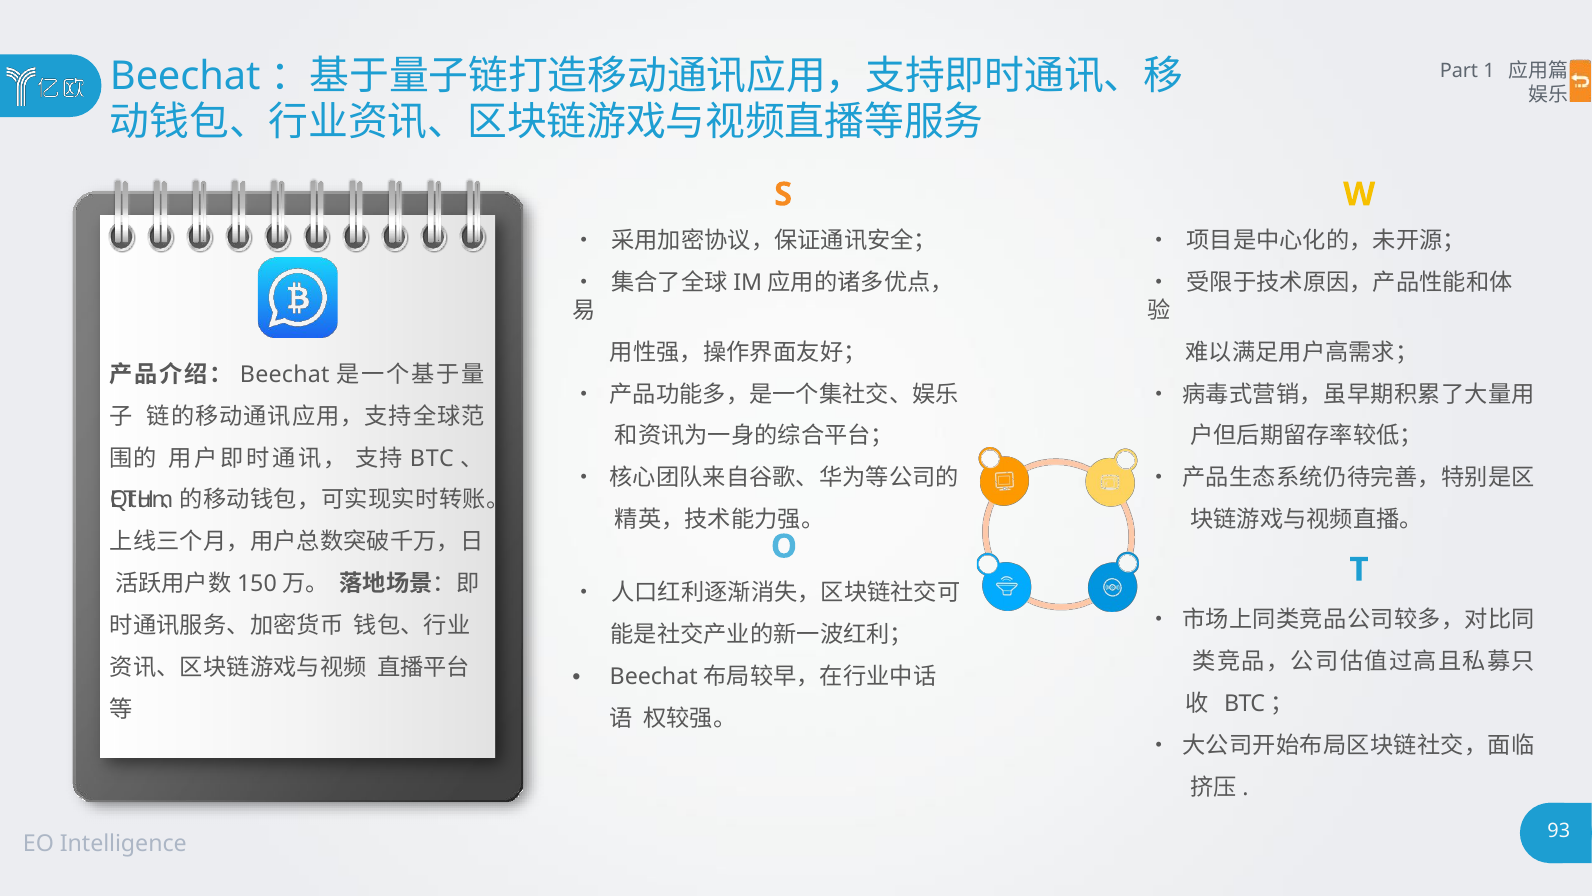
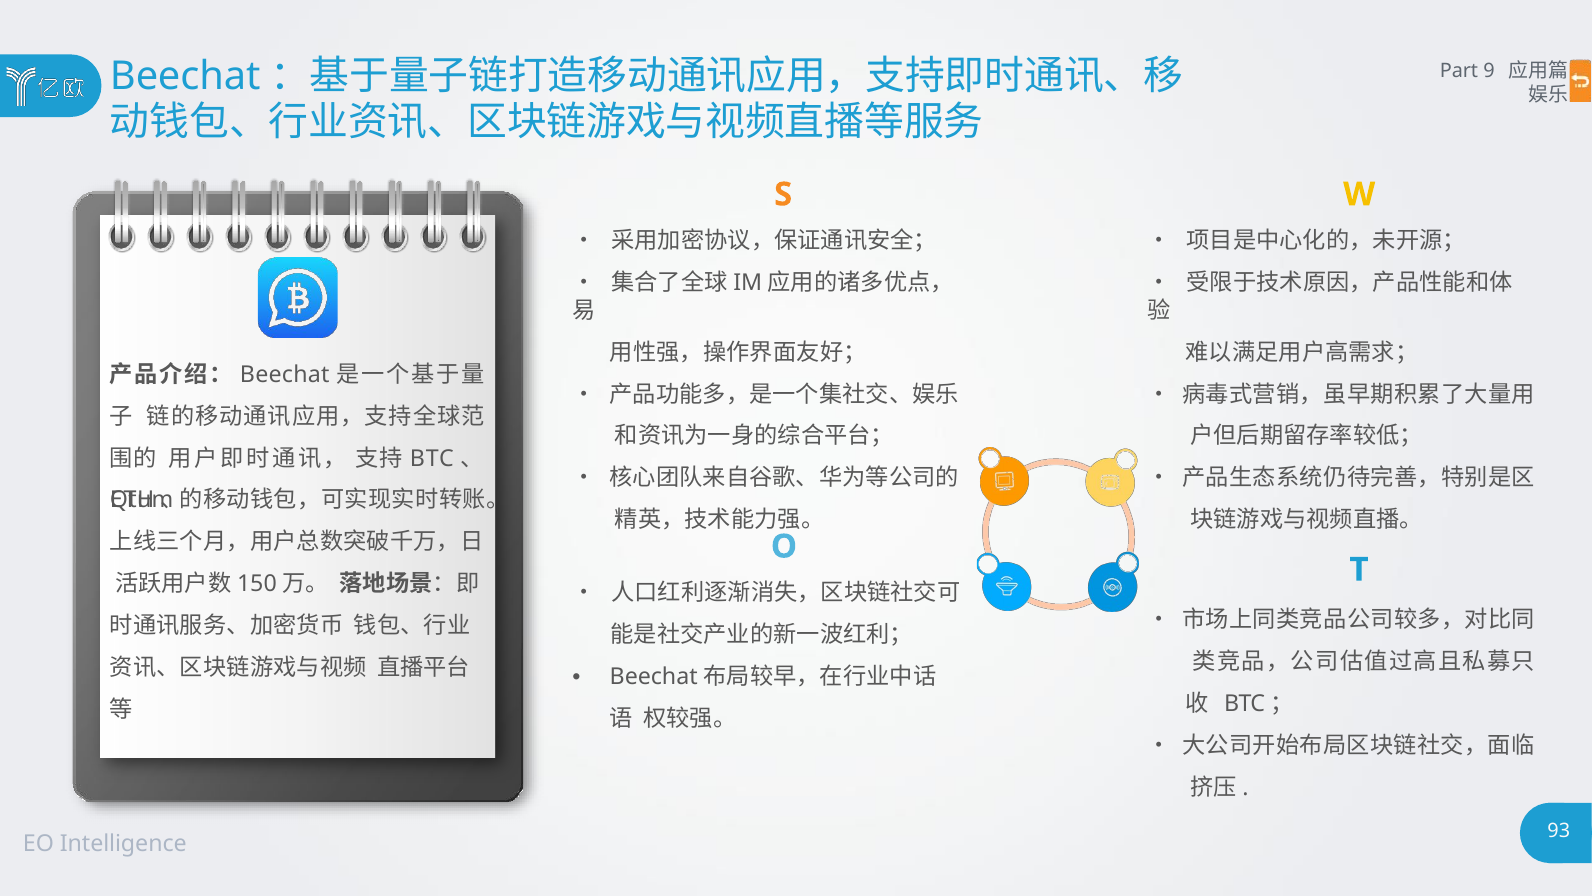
1: 1 -> 9 (1489, 71)
